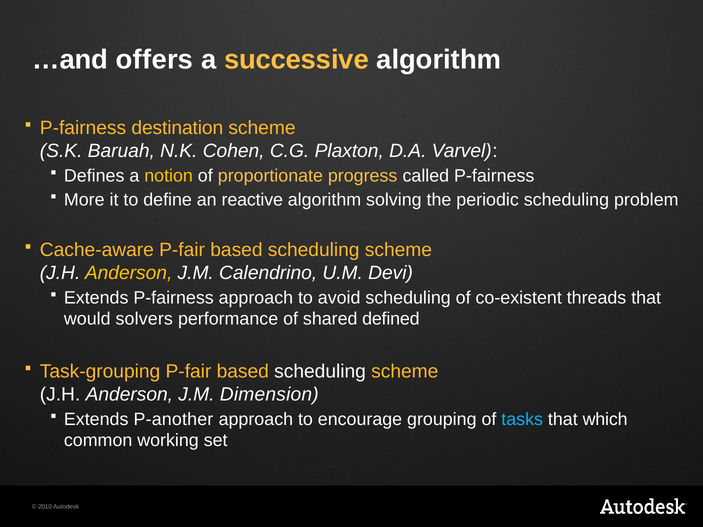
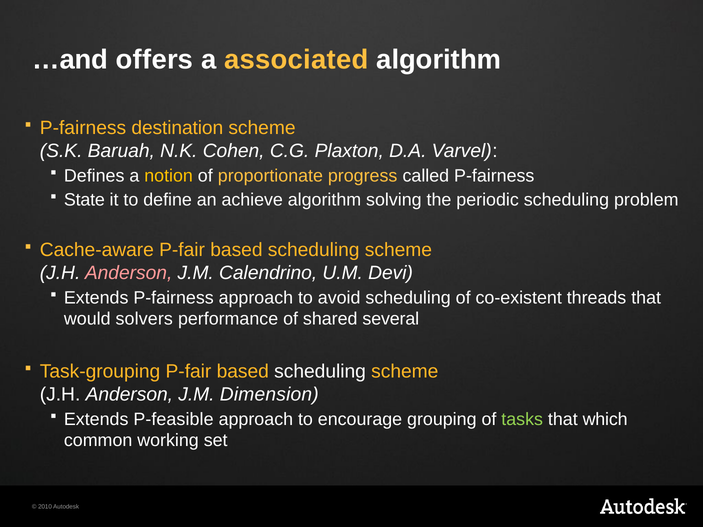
successive: successive -> associated (296, 60)
More: More -> State (84, 200)
reactive: reactive -> achieve (252, 200)
Anderson colour: yellow -> pink (129, 273)
defined: defined -> several (391, 319)
P-another: P-another -> P-feasible (173, 419)
tasks colour: light blue -> light green (522, 419)
